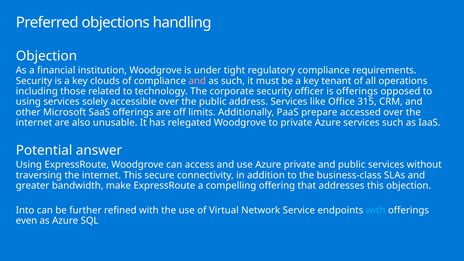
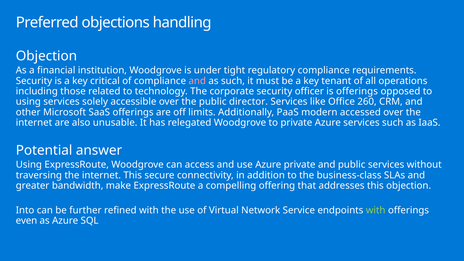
clouds: clouds -> critical (105, 81)
address: address -> director (248, 102)
315: 315 -> 260 (367, 102)
prepare: prepare -> modern (319, 112)
with colour: light blue -> light green (376, 210)
